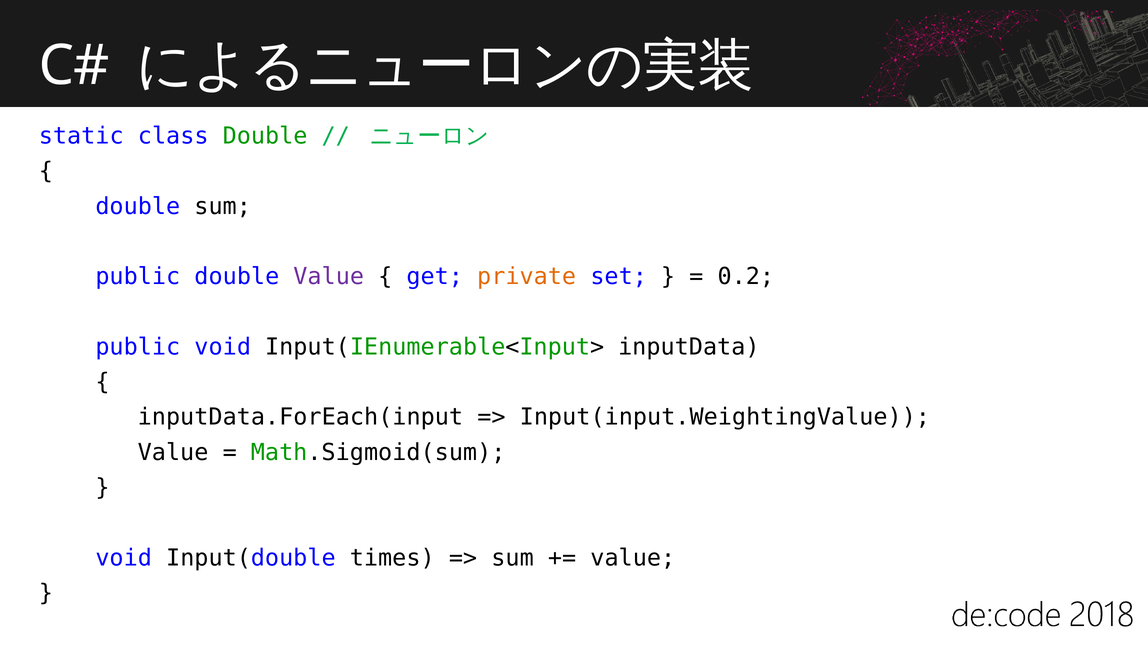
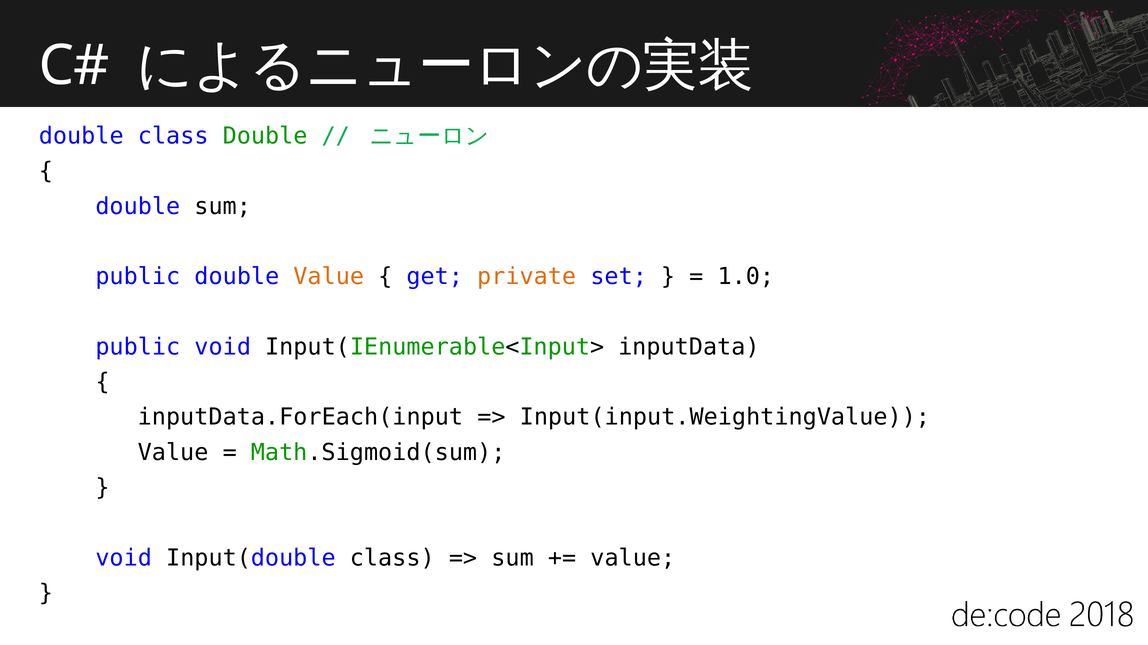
static: static -> double (81, 136)
Value colour: purple -> orange (329, 277)
0.2: 0.2 -> 1.0 (746, 277)
Input(double times: times -> class (392, 558)
